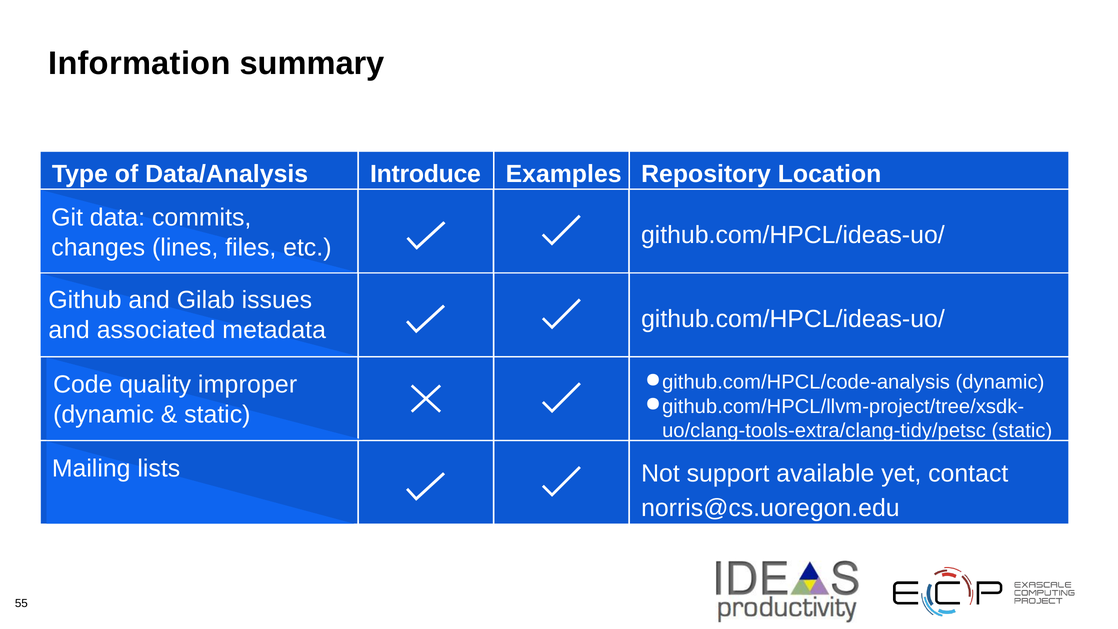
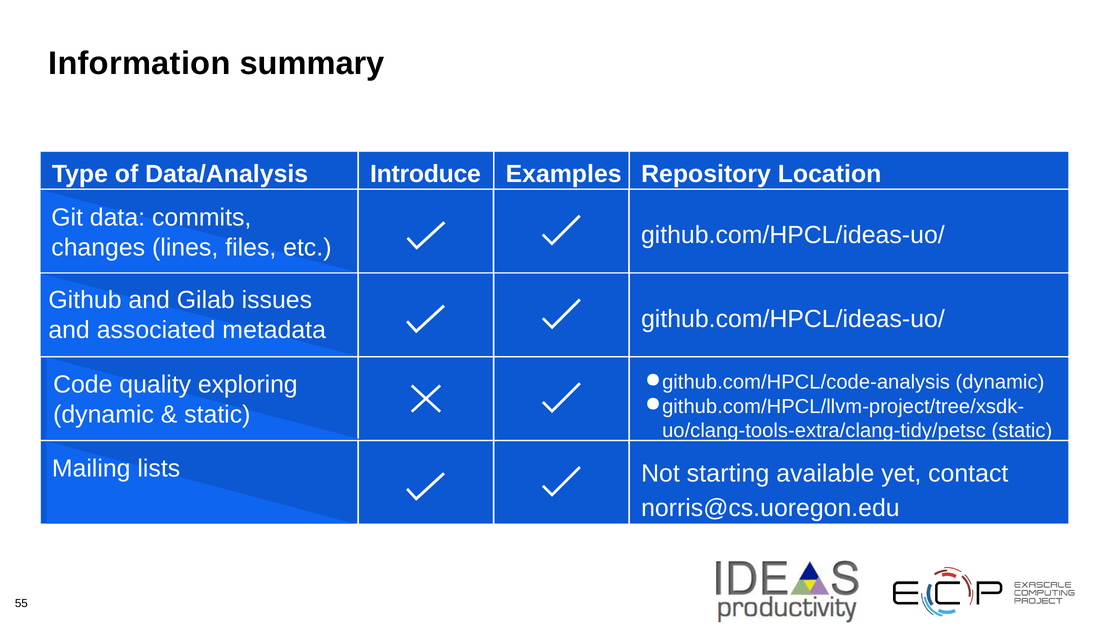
improper: improper -> exploring (248, 385)
support: support -> starting (728, 474)
